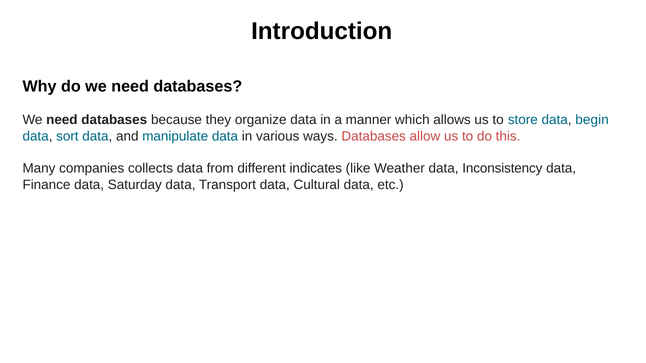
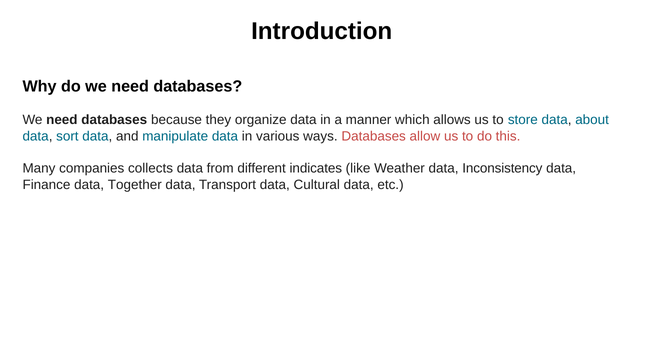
begin: begin -> about (592, 120)
Saturday: Saturday -> Together (135, 185)
